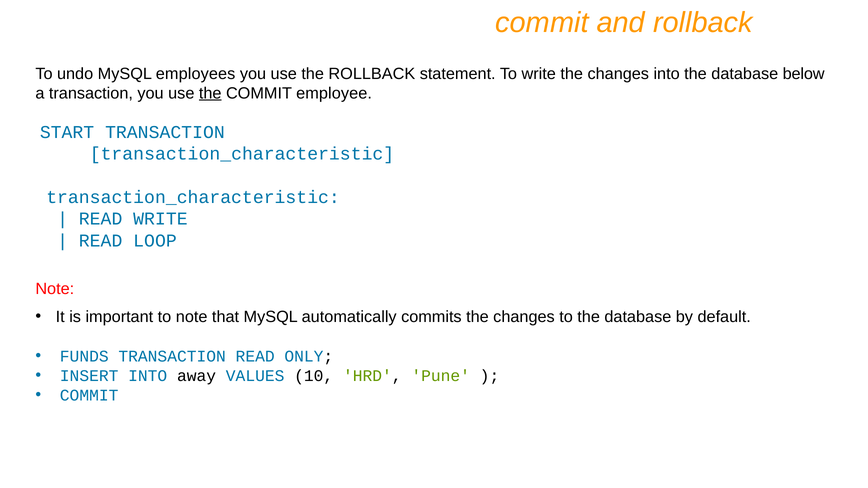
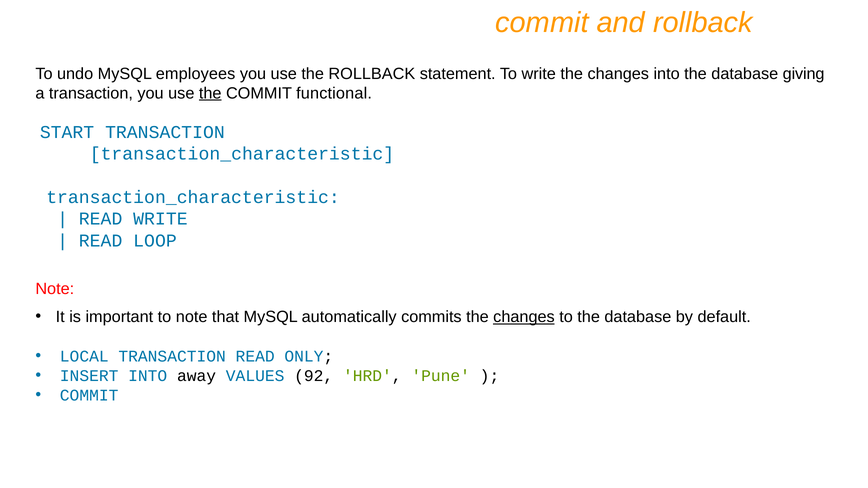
below: below -> giving (804, 74)
employee: employee -> functional (334, 93)
changes underline: none -> present (524, 317)
FUNDS: FUNDS -> LOCAL (84, 357)
10: 10 -> 92 (314, 376)
